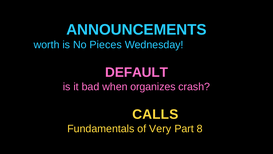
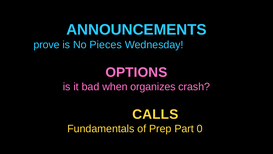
worth: worth -> prove (47, 45)
DEFAULT: DEFAULT -> OPTIONS (136, 72)
Very: Very -> Prep (160, 128)
8: 8 -> 0 (200, 128)
